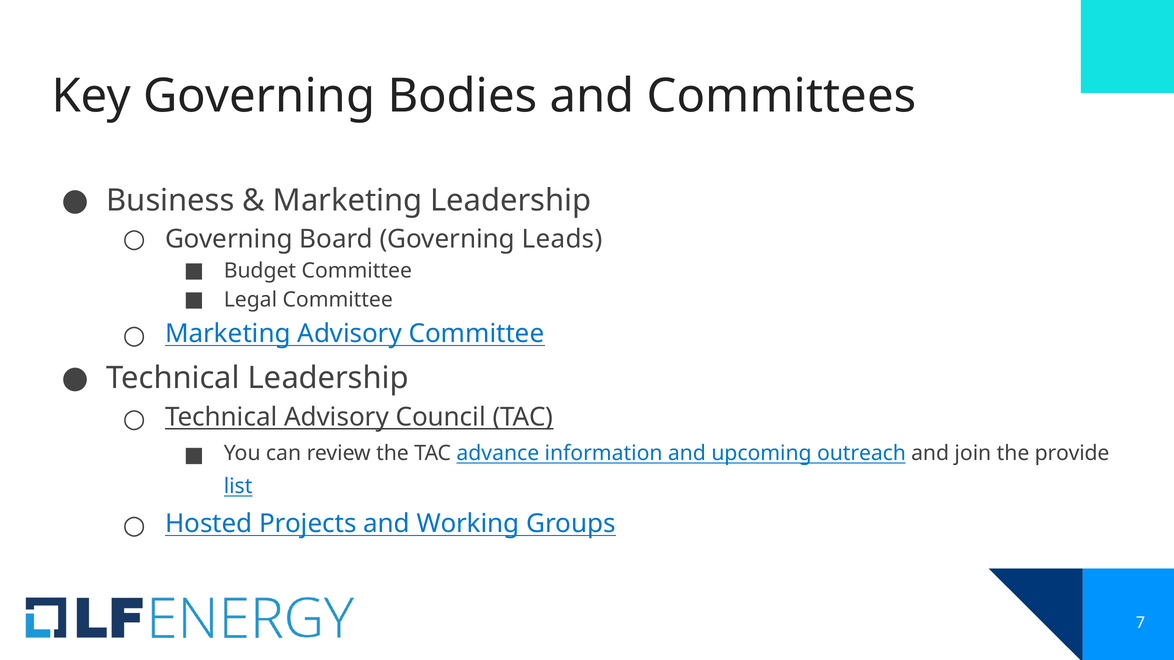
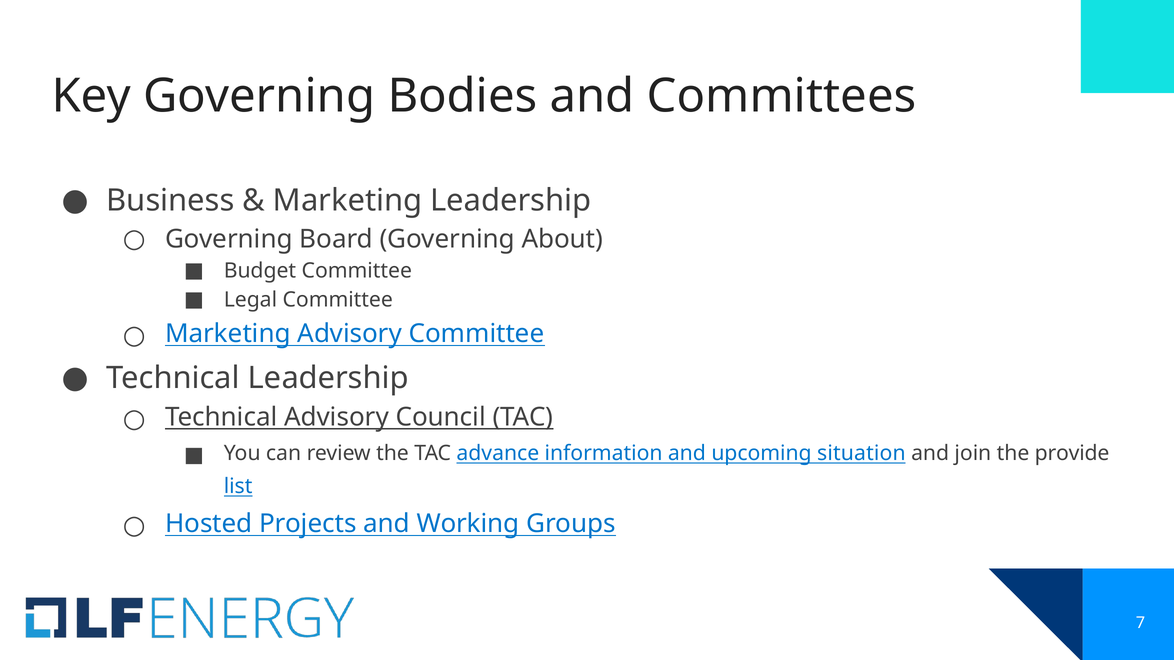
Leads: Leads -> About (562, 239)
outreach: outreach -> situation (861, 454)
